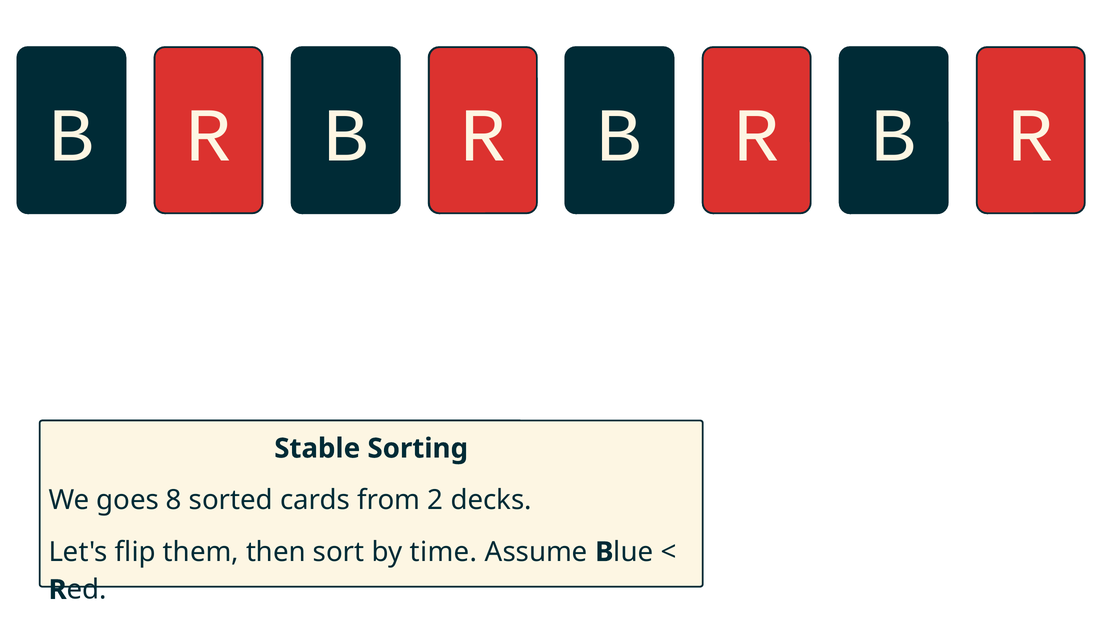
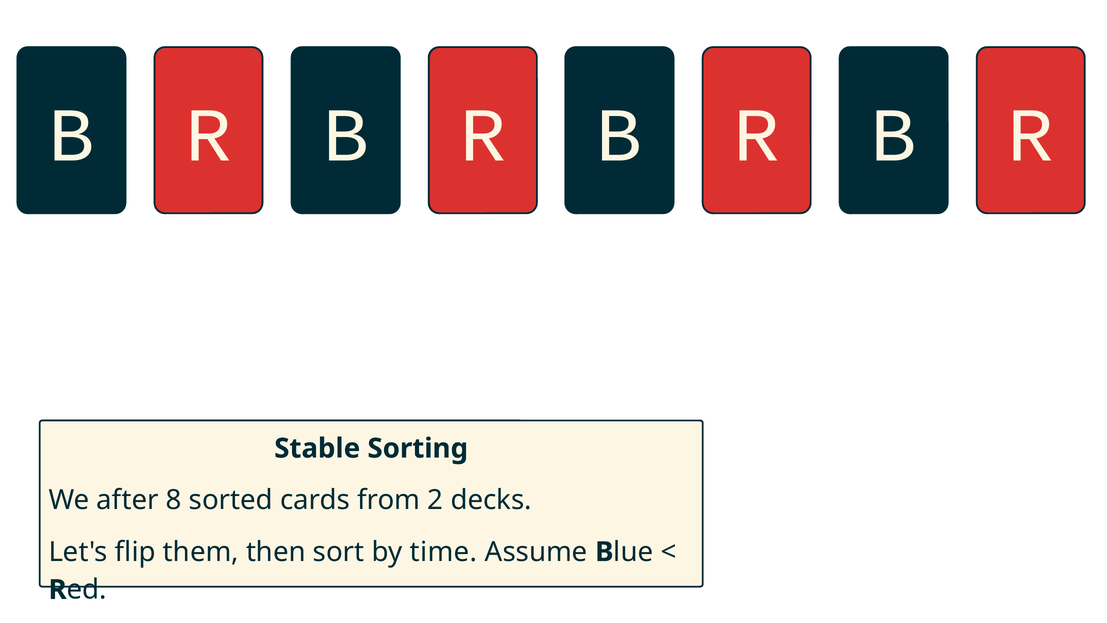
goes: goes -> after (128, 500)
